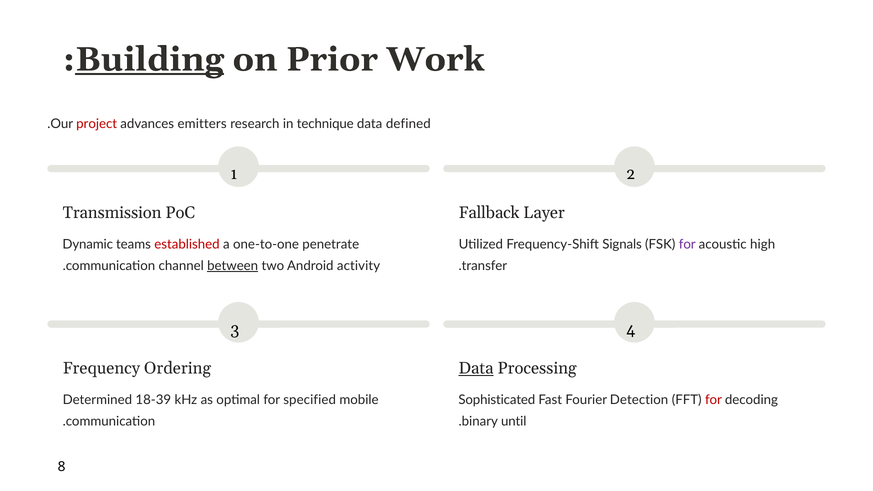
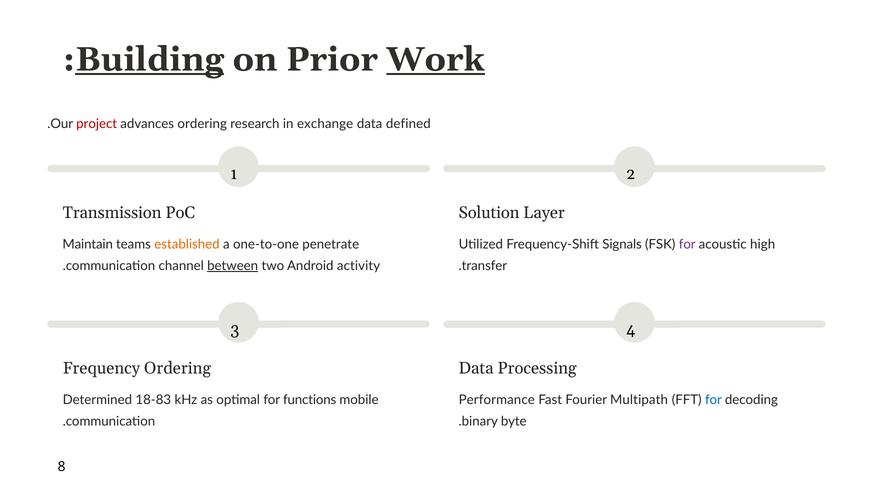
Work underline: none -> present (436, 59)
advances emitters: emitters -> ordering (202, 124)
technique: technique -> exchange (325, 124)
Fallback: Fallback -> Solution (489, 213)
Dynamic: Dynamic -> Maintain (88, 244)
established colour: red -> orange (187, 244)
Data underline: present -> none (476, 368)
18-39: 18-39 -> 18-83 (153, 400)
specified: specified -> functions (310, 400)
Sophisticated: Sophisticated -> Performance (497, 400)
Detection: Detection -> Multipath (639, 400)
for colour: red -> blue (713, 400)
until: until -> byte (514, 422)
